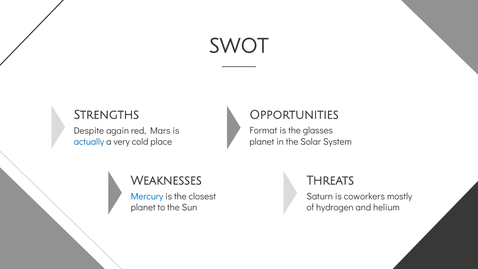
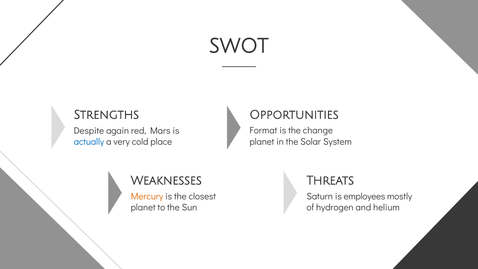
glasses: glasses -> change (318, 130)
coworkers: coworkers -> employees (364, 196)
Mercury colour: blue -> orange (147, 196)
